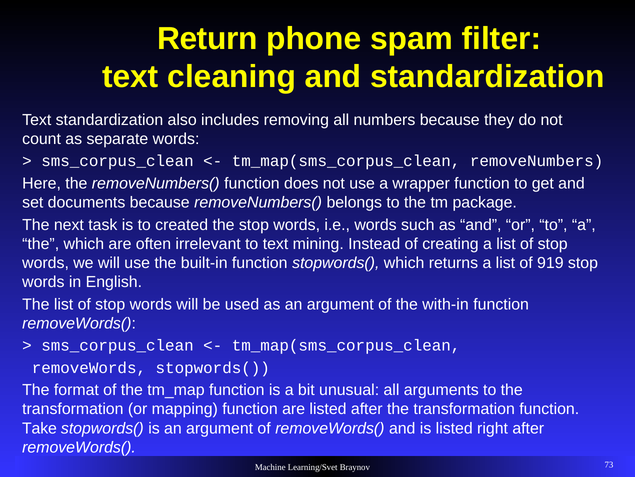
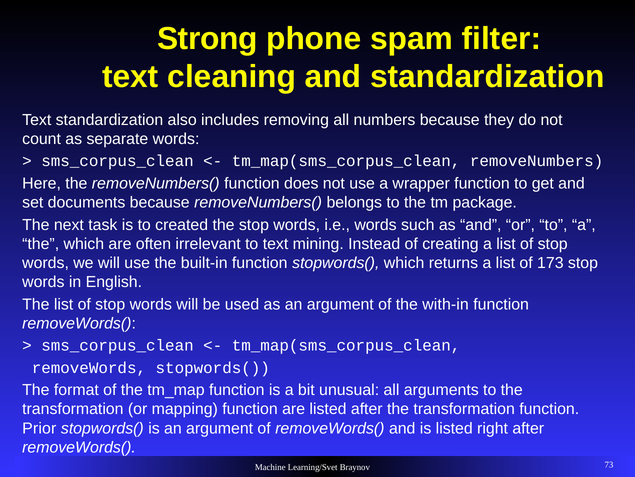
Return: Return -> Strong (207, 39)
919: 919 -> 173 (550, 263)
Take: Take -> Prior (39, 428)
